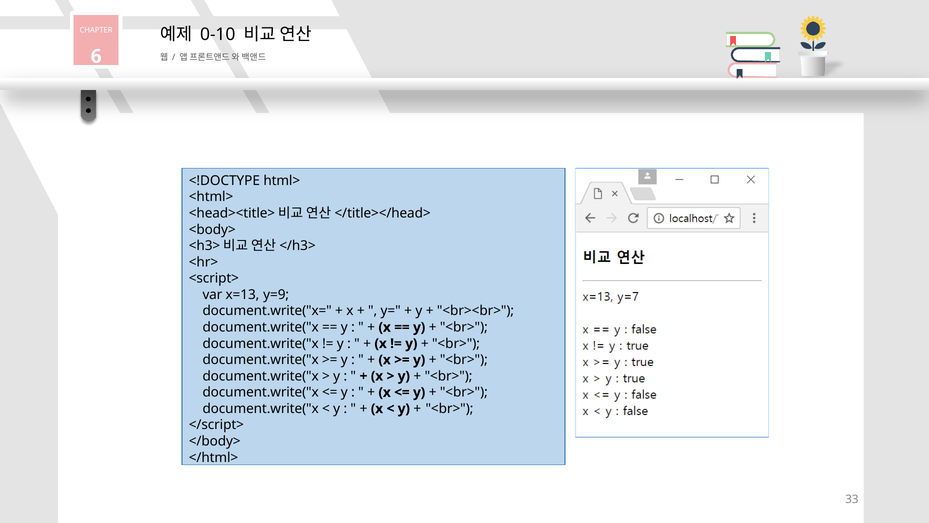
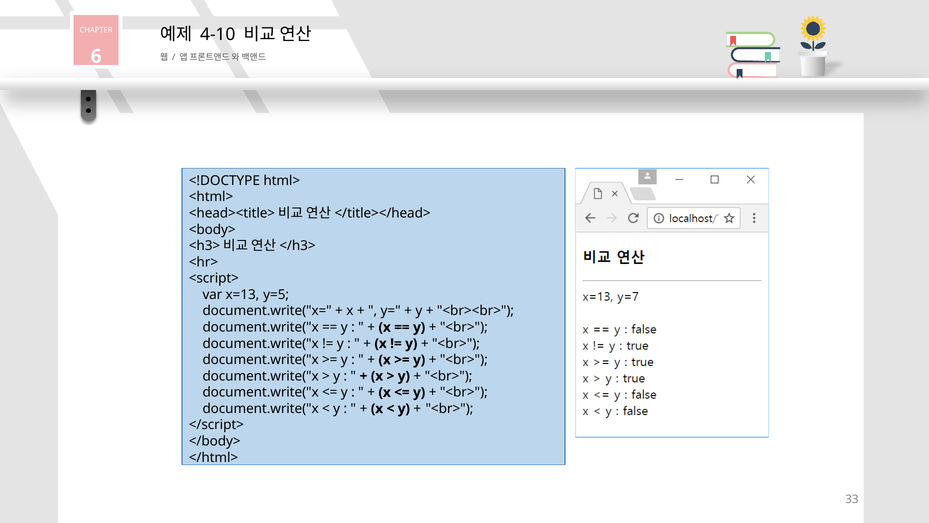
0-10: 0-10 -> 4-10 (218, 35)
y=9: y=9 -> y=5 (276, 294)
